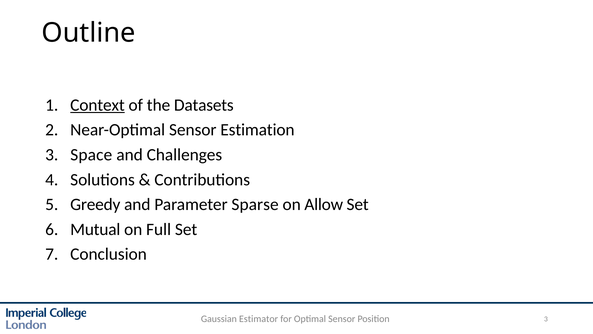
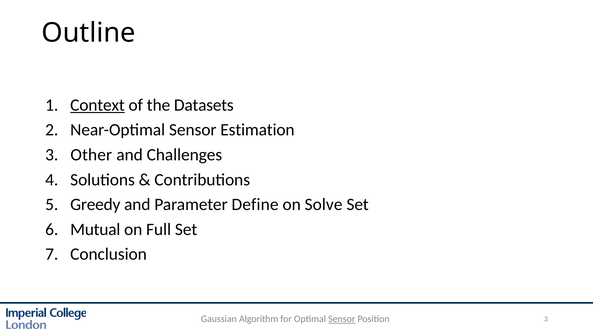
Space: Space -> Other (91, 155)
Sparse: Sparse -> Define (255, 204)
Allow: Allow -> Solve (324, 204)
Estimator: Estimator -> Algorithm (259, 319)
Sensor underline: none -> present (342, 319)
